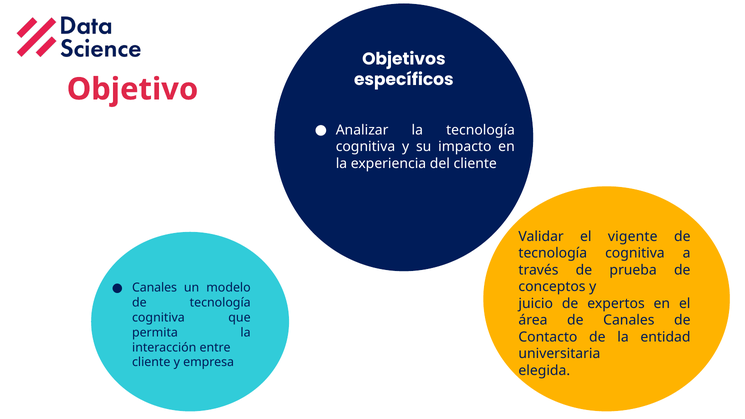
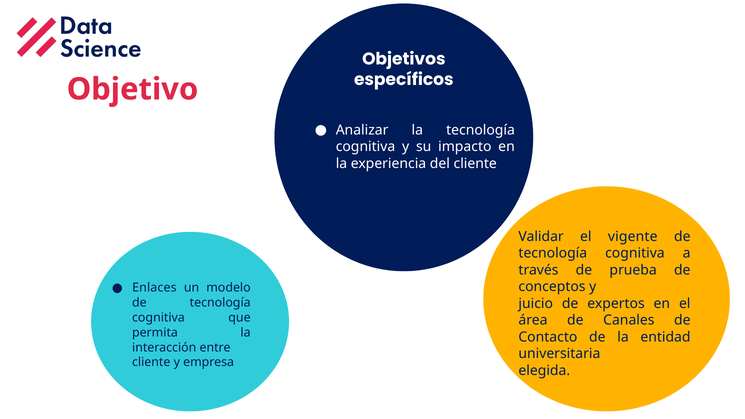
Canales: Canales -> Enlaces (154, 288)
